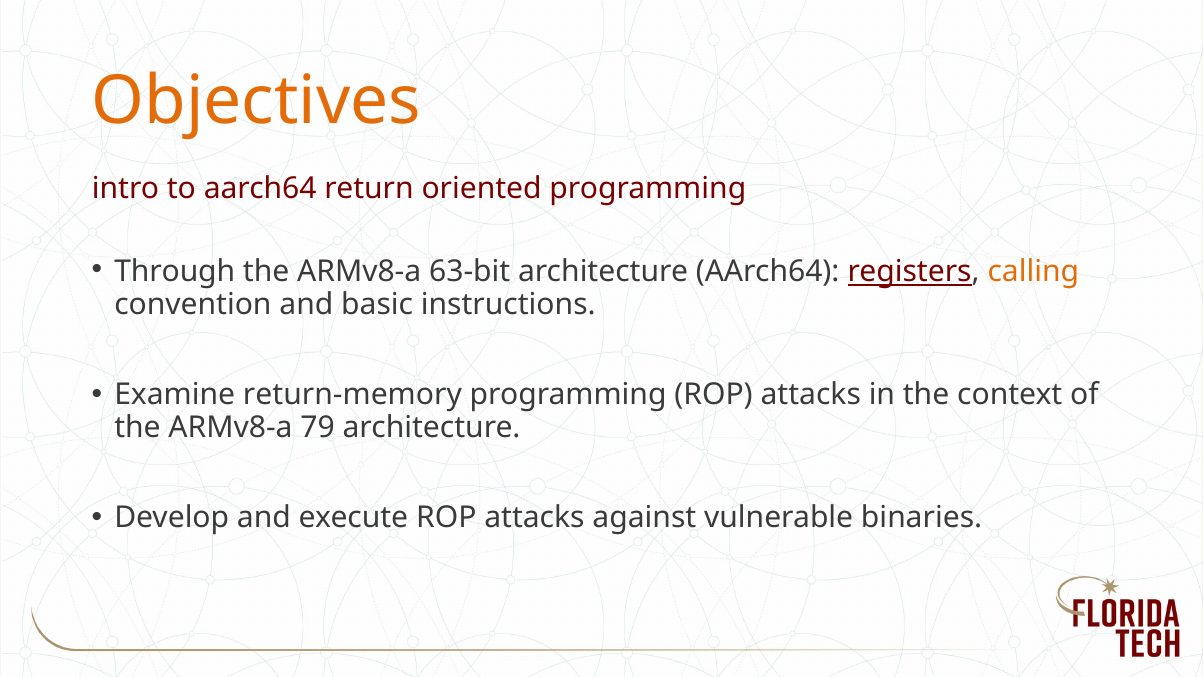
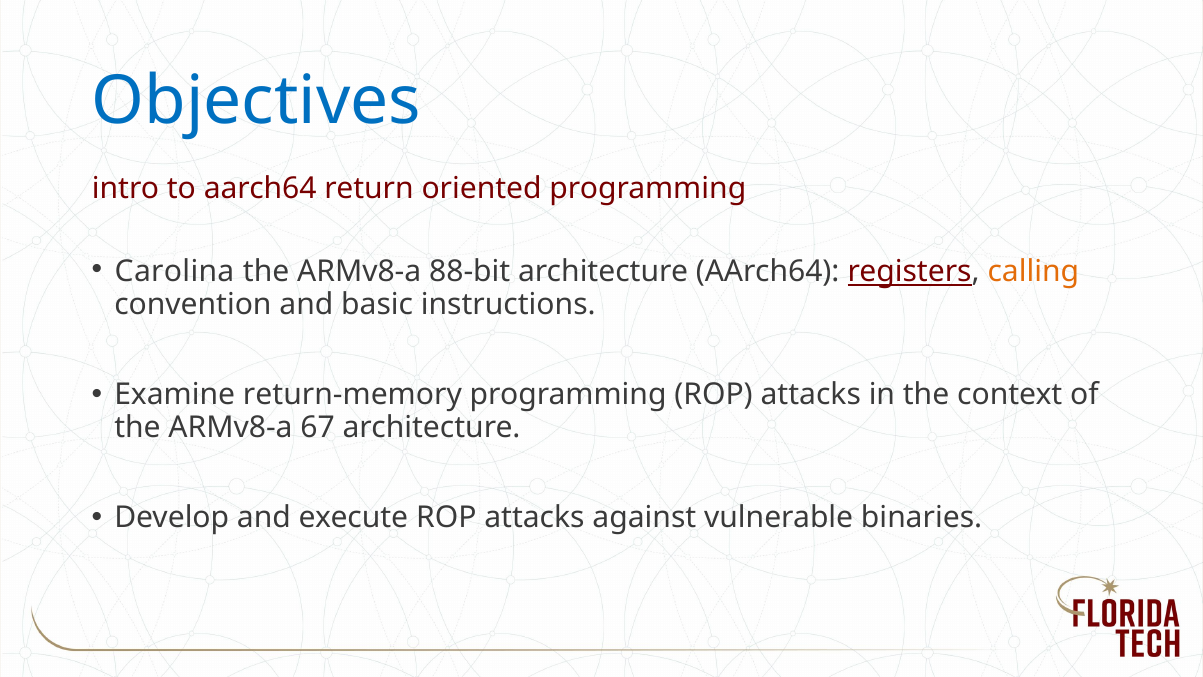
Objectives colour: orange -> blue (256, 101)
Through: Through -> Carolina (175, 271)
63-bit: 63-bit -> 88-bit (470, 271)
79: 79 -> 67 (318, 427)
